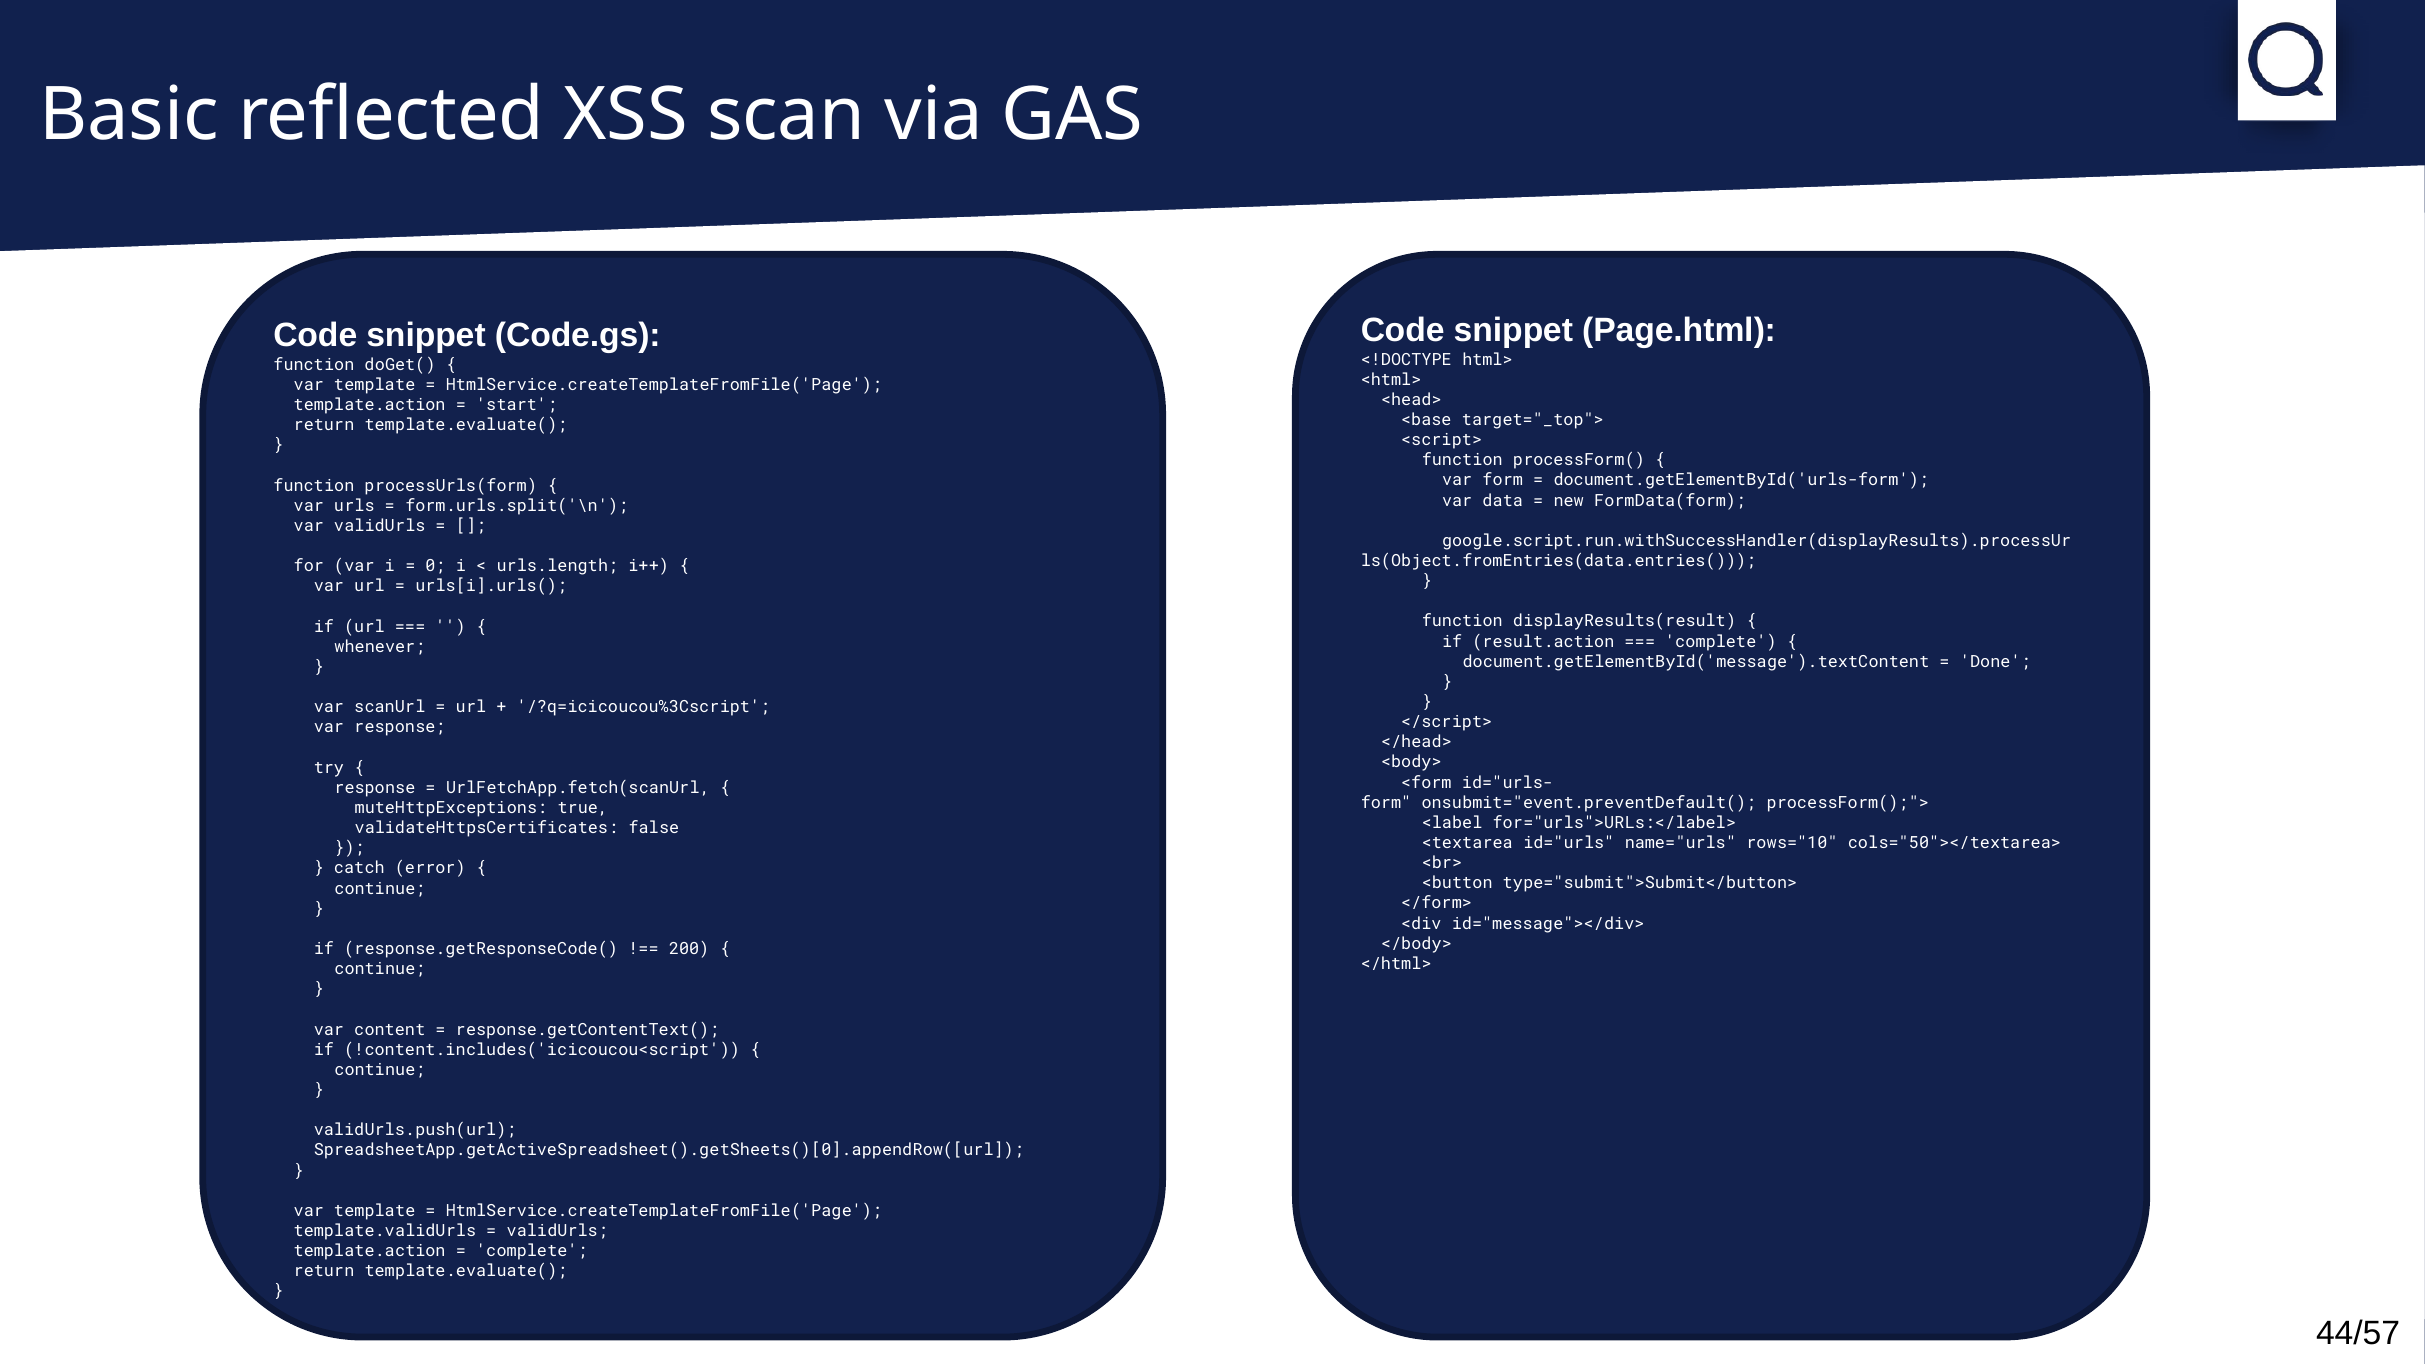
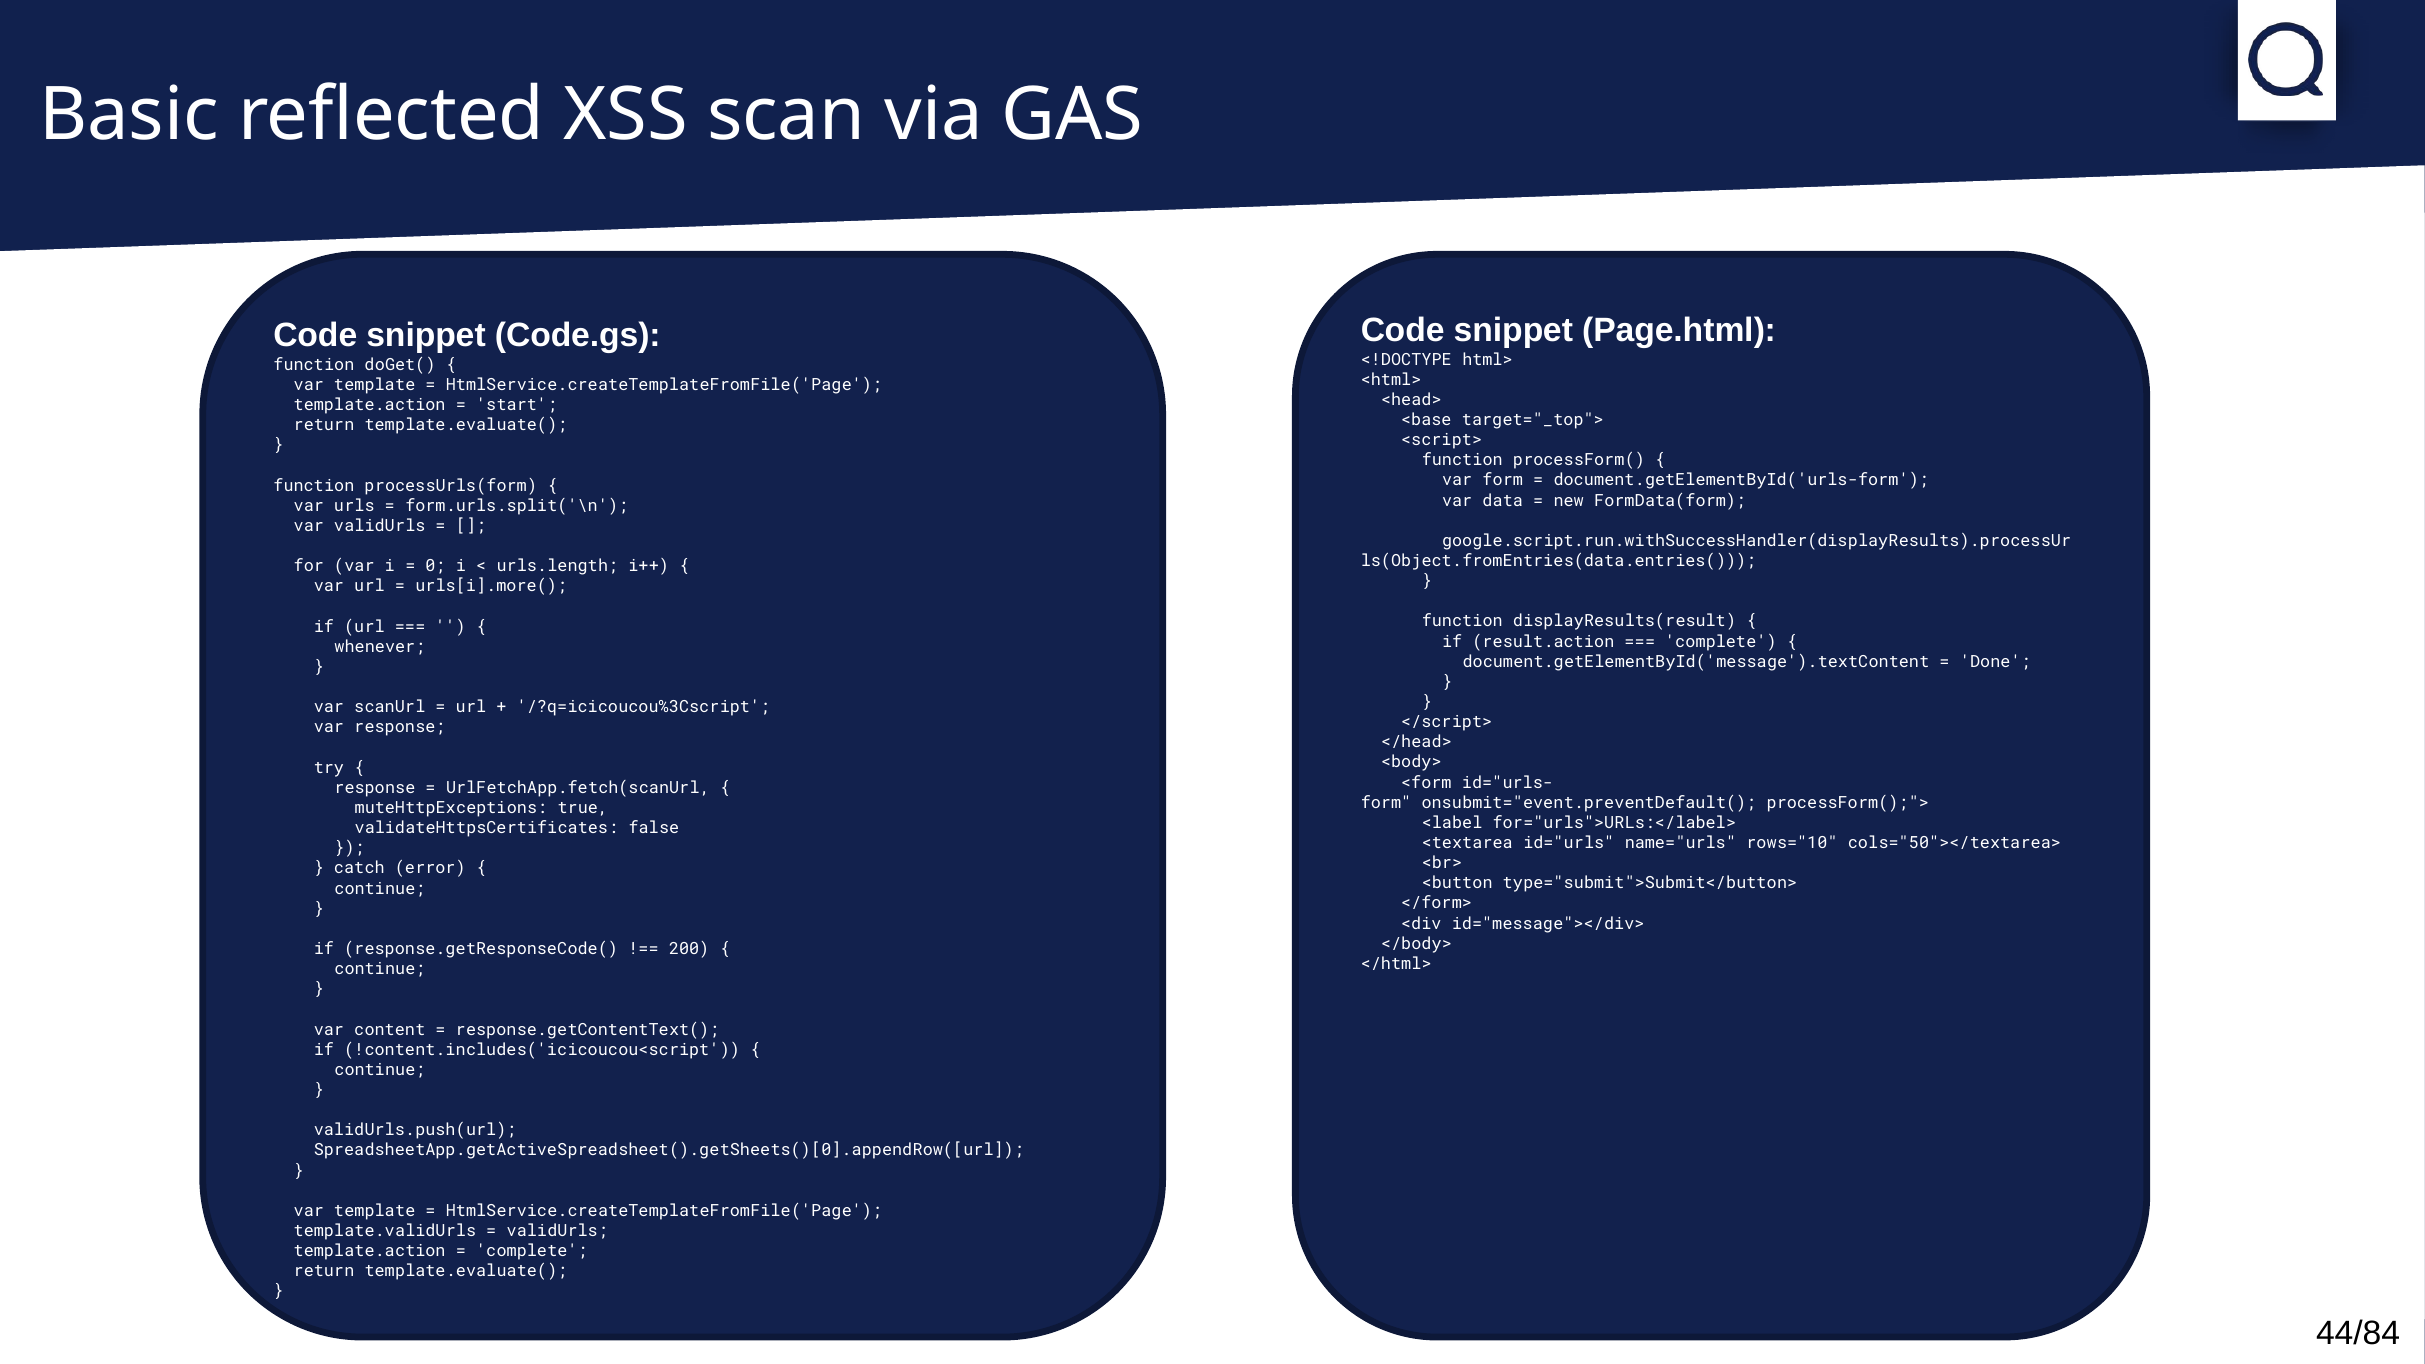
urls[i].urls(: urls[i].urls( -> urls[i].more( (491, 586)
44/57: 44/57 -> 44/84 (2358, 1333)
